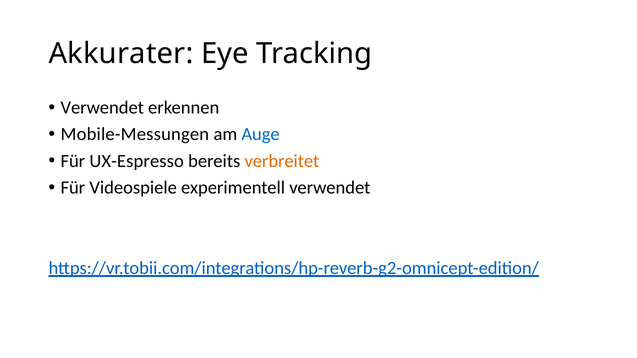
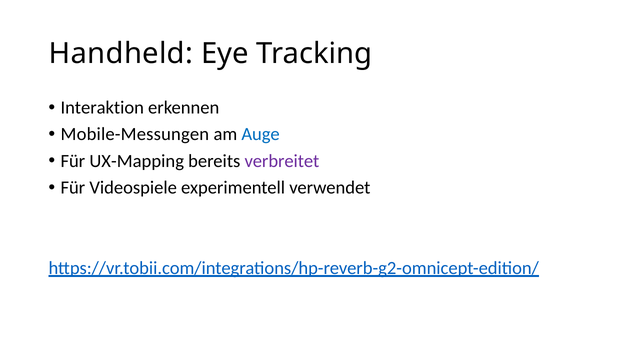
Akkurater: Akkurater -> Handheld (121, 54)
Verwendet: Verwendet -> Interaktion (102, 108)
UX-Espresso: UX-Espresso -> UX-Mapping (137, 161)
verbreitet colour: orange -> purple (282, 161)
